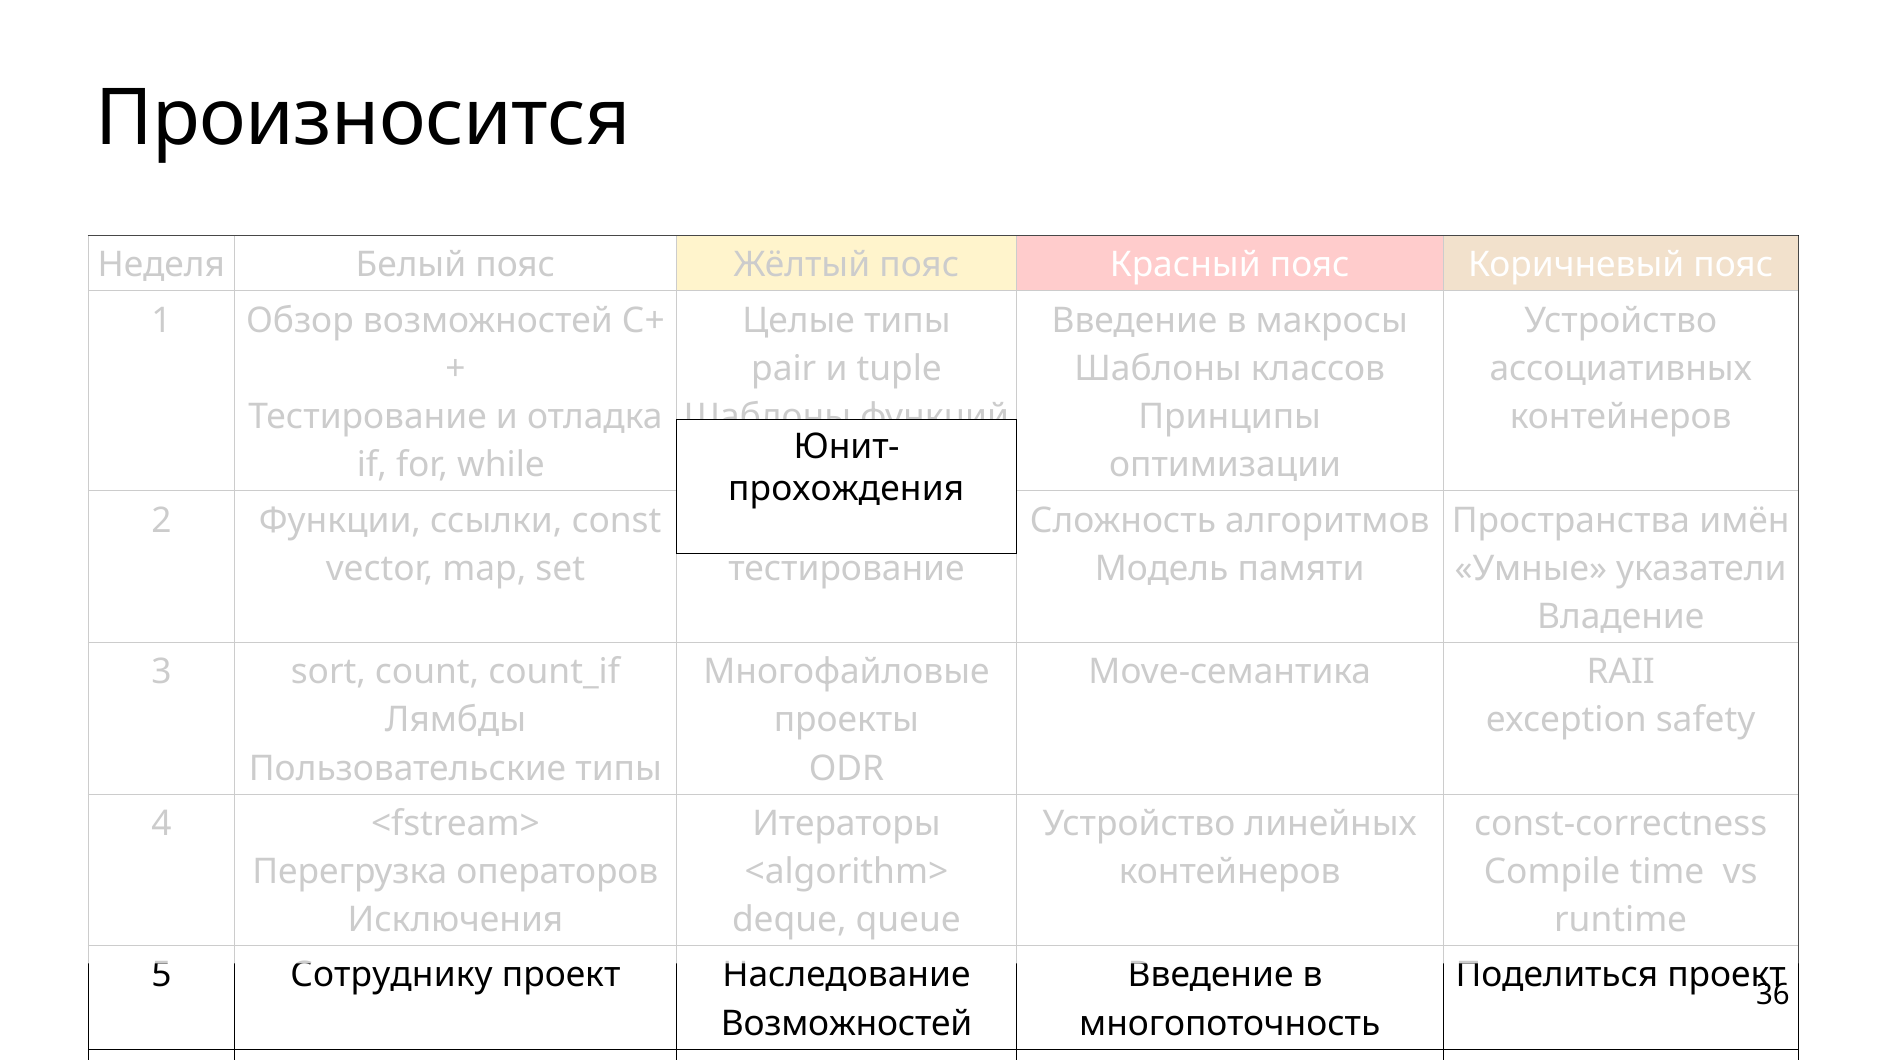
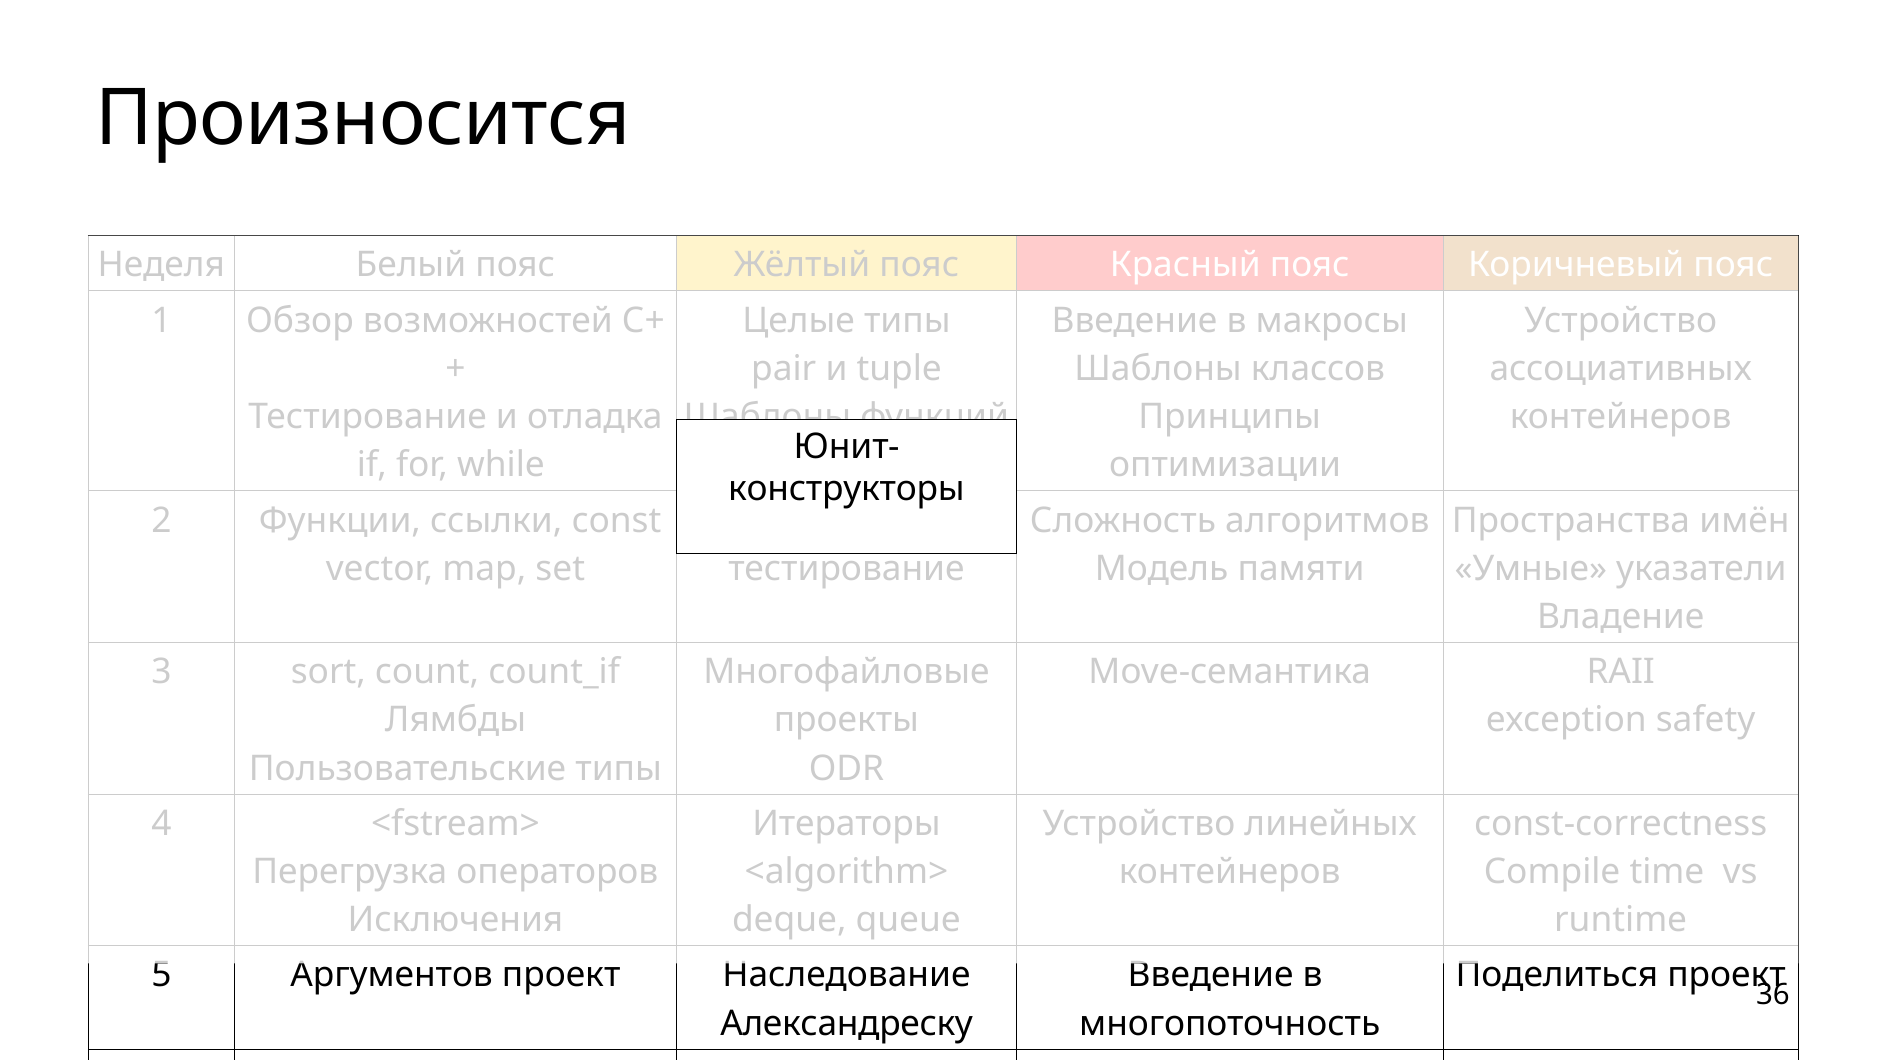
прохождения: прохождения -> конструкторы (846, 489)
Сотруднику: Сотруднику -> Аргументов (392, 975)
Возможностей: Возможностей -> Александреску (847, 1023)
